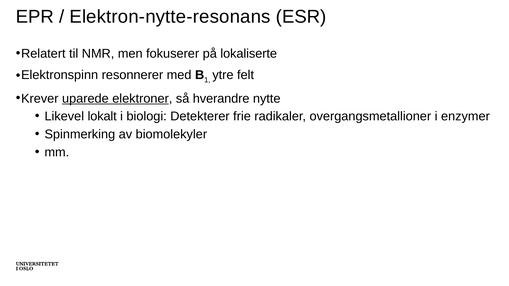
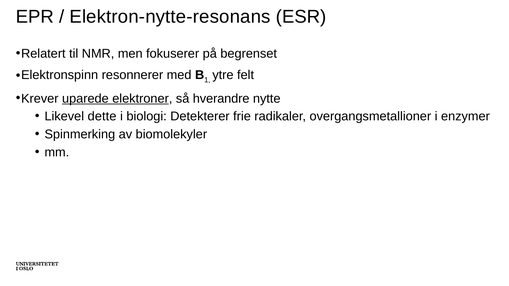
lokaliserte: lokaliserte -> begrenset (249, 54)
lokalt: lokalt -> dette (102, 117)
